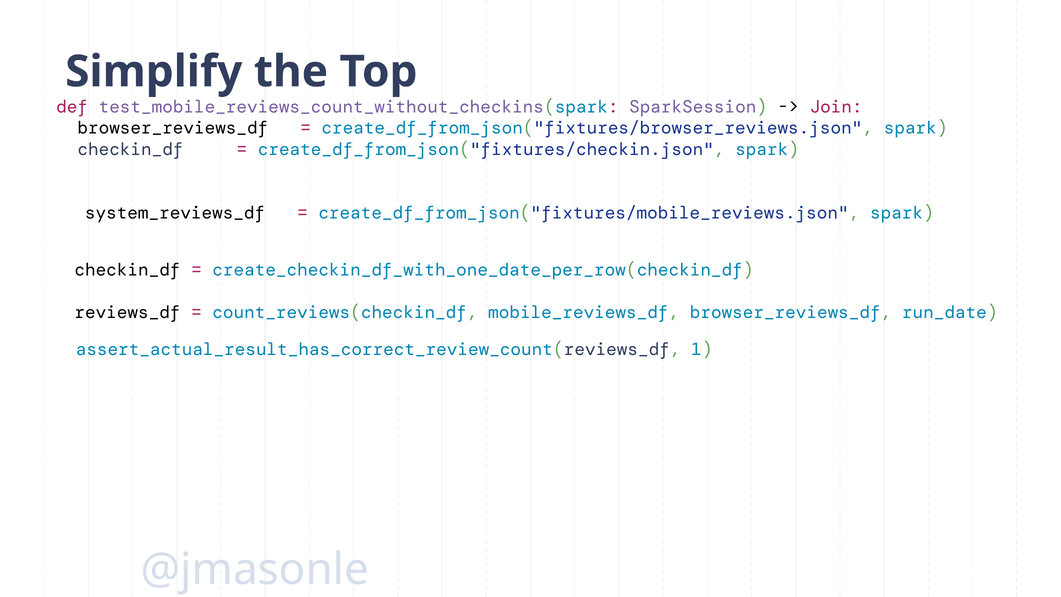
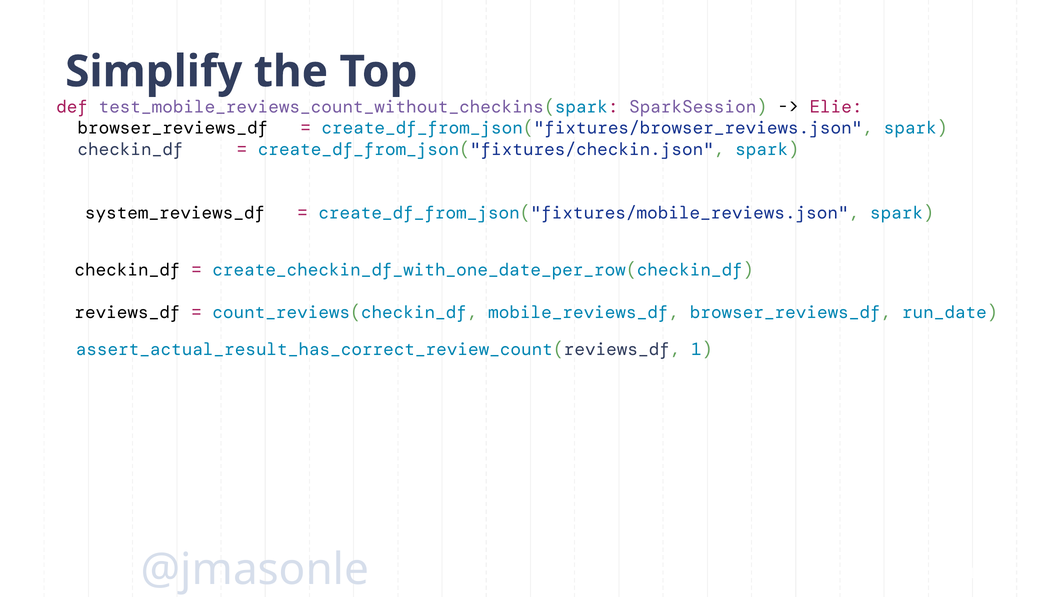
Join: Join -> Elie (836, 107)
